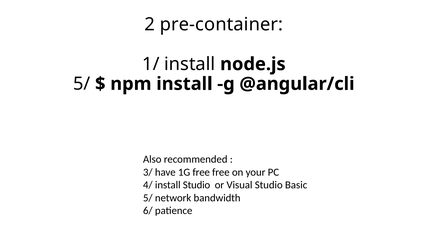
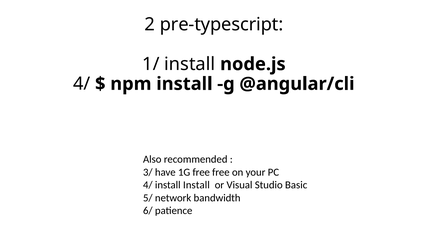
pre-container: pre-container -> pre-typescript (222, 25)
5/: 5/ -> 4/ (82, 84)
install Studio: Studio -> Install (196, 185)
